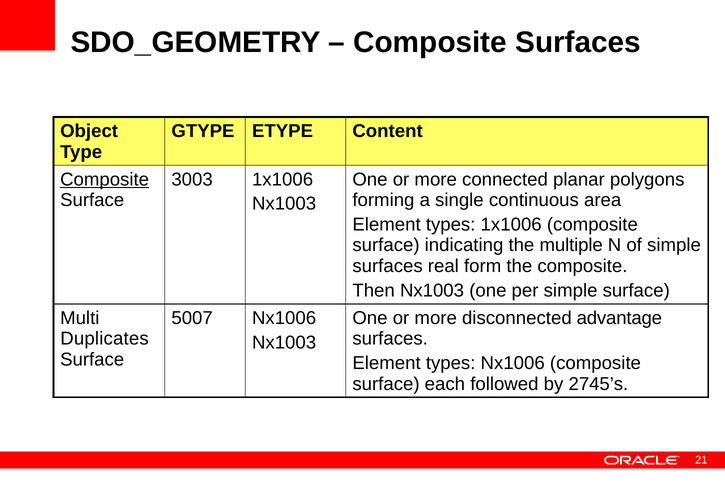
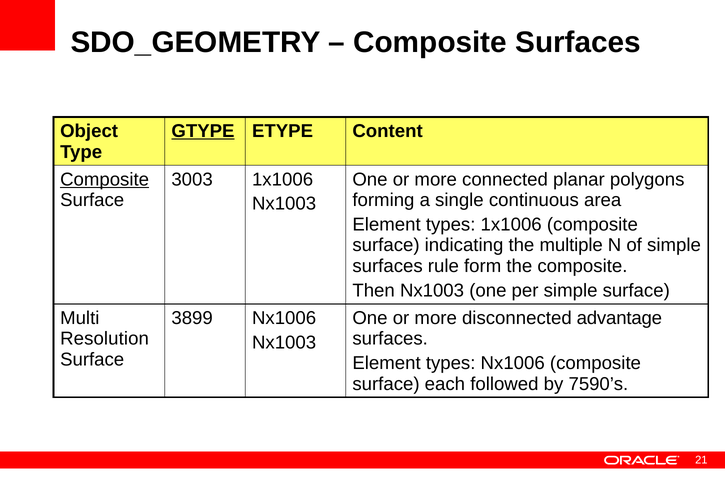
GTYPE underline: none -> present (203, 131)
real: real -> rule (443, 266)
5007: 5007 -> 3899 (192, 318)
Duplicates: Duplicates -> Resolution (105, 339)
2745’s: 2745’s -> 7590’s (598, 384)
